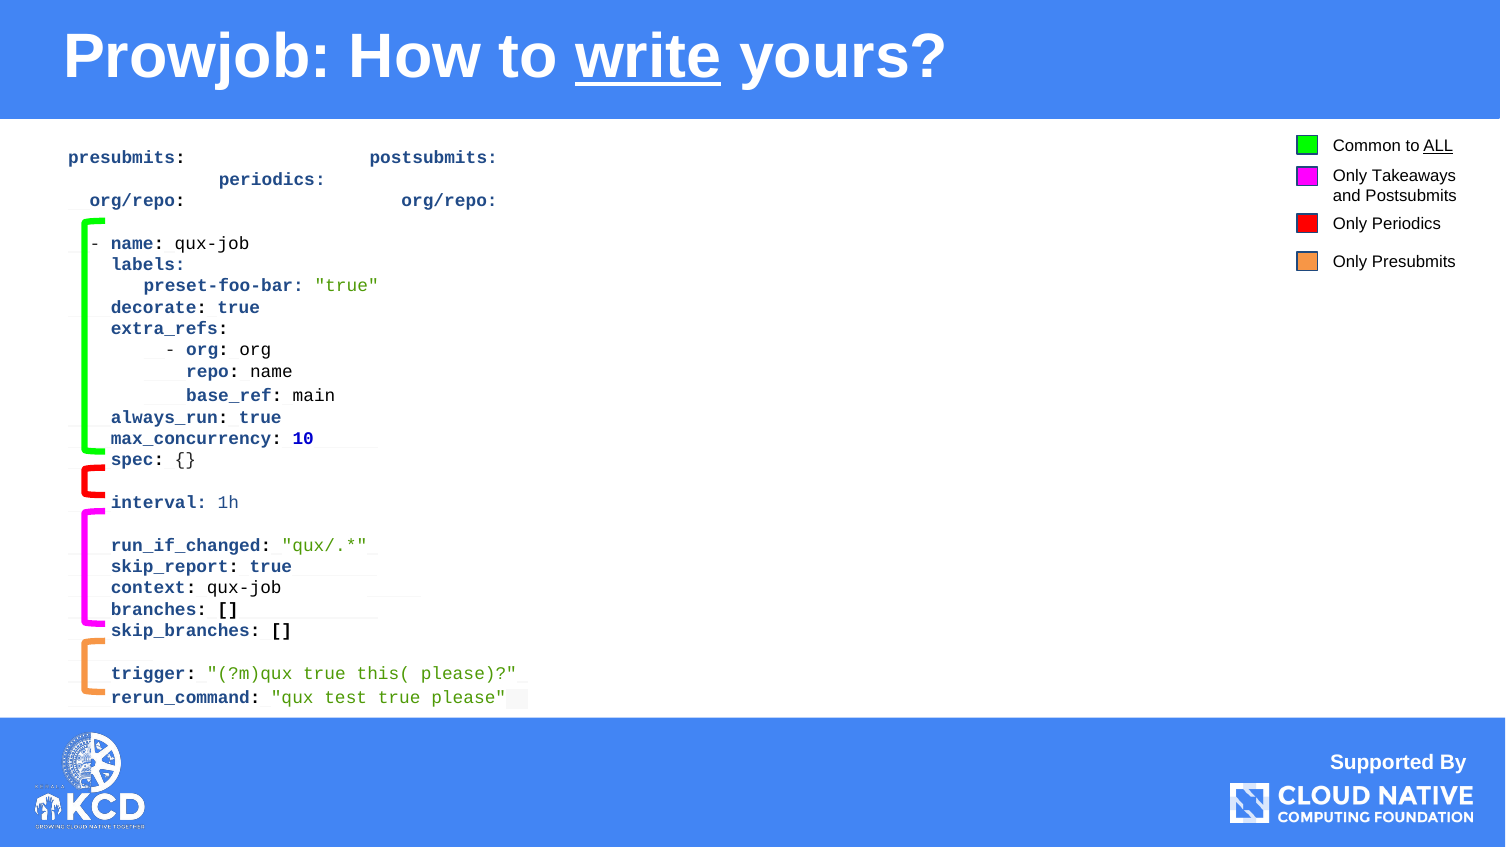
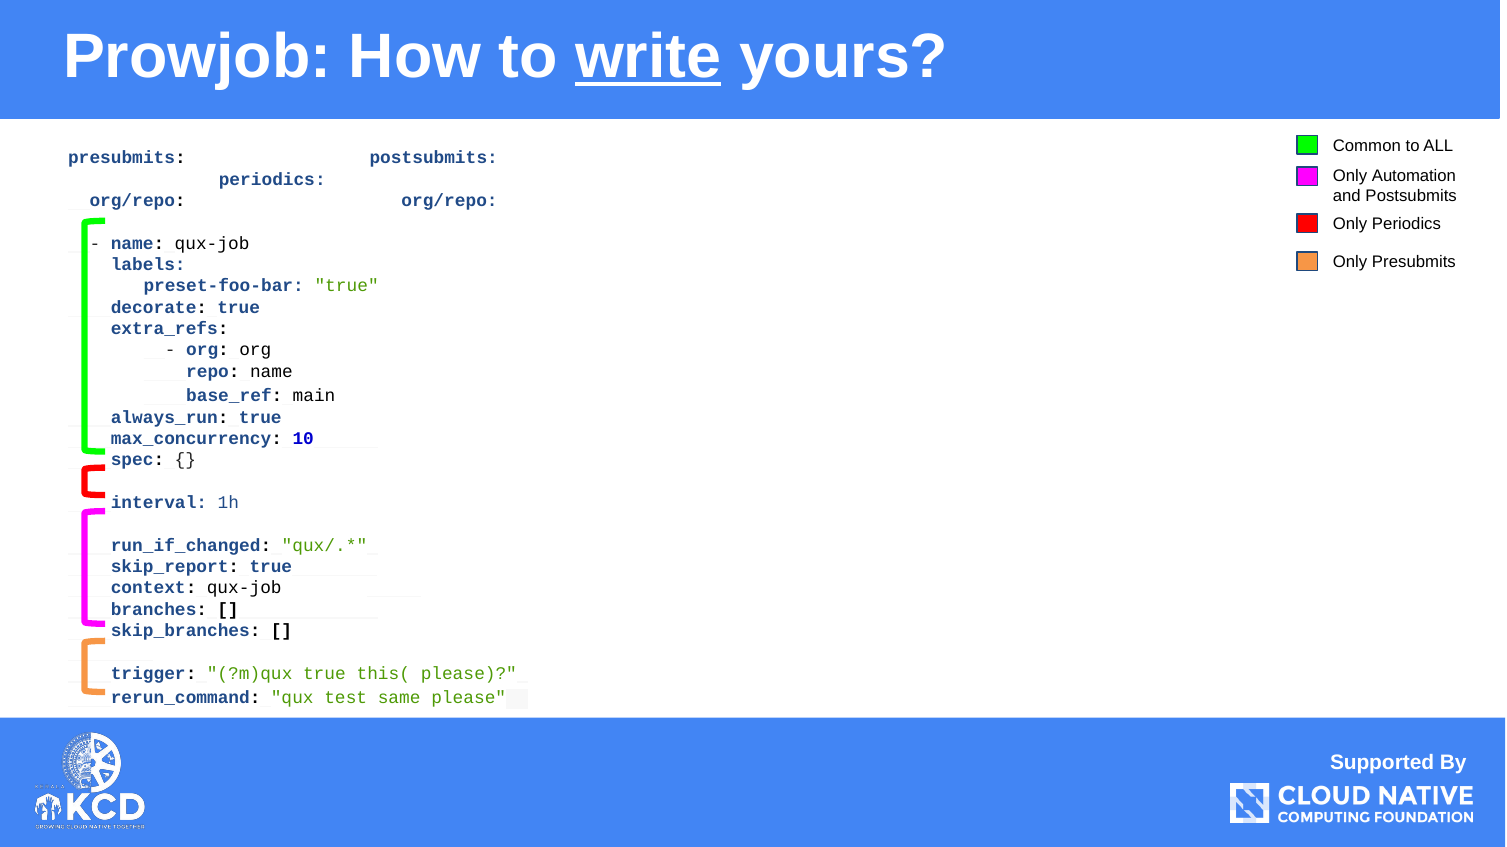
ALL underline: present -> none (1438, 146)
Takeaways: Takeaways -> Automation (1414, 176)
test true: true -> same (399, 698)
